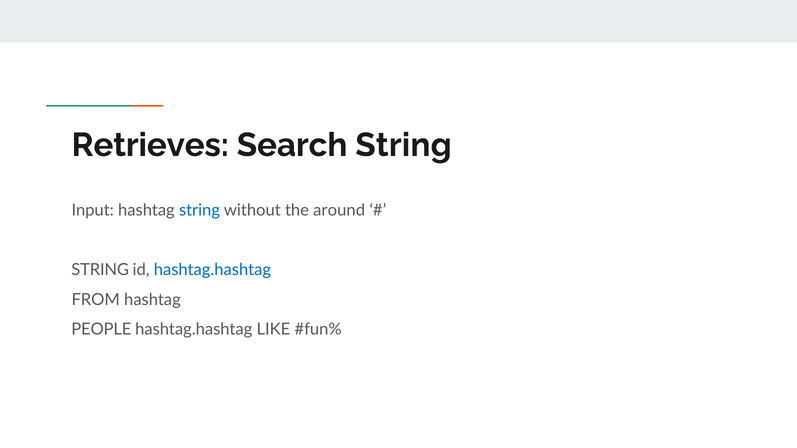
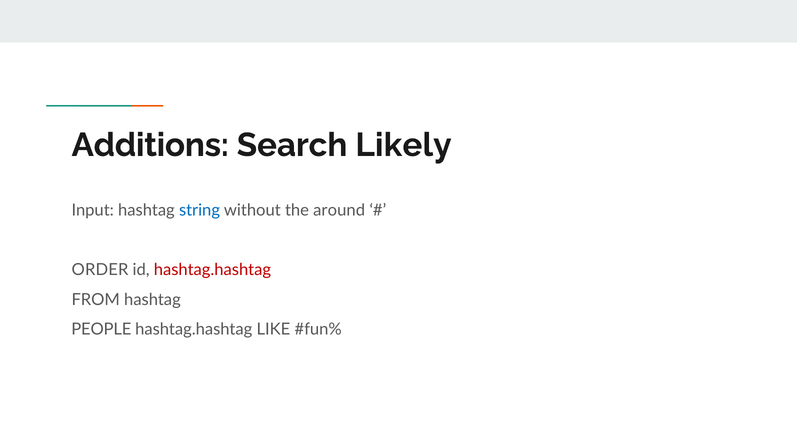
Retrieves: Retrieves -> Additions (150, 145)
Search String: String -> Likely (403, 145)
STRING: STRING -> ORDER (100, 270)
hashtag.hashtag colour: blue -> red (212, 270)
